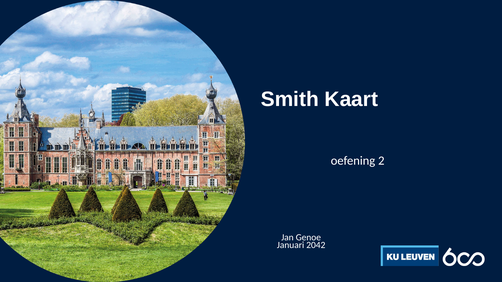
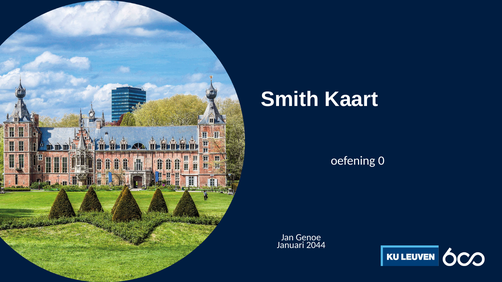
2: 2 -> 0 (381, 161)
2042: 2042 -> 2044 (316, 245)
